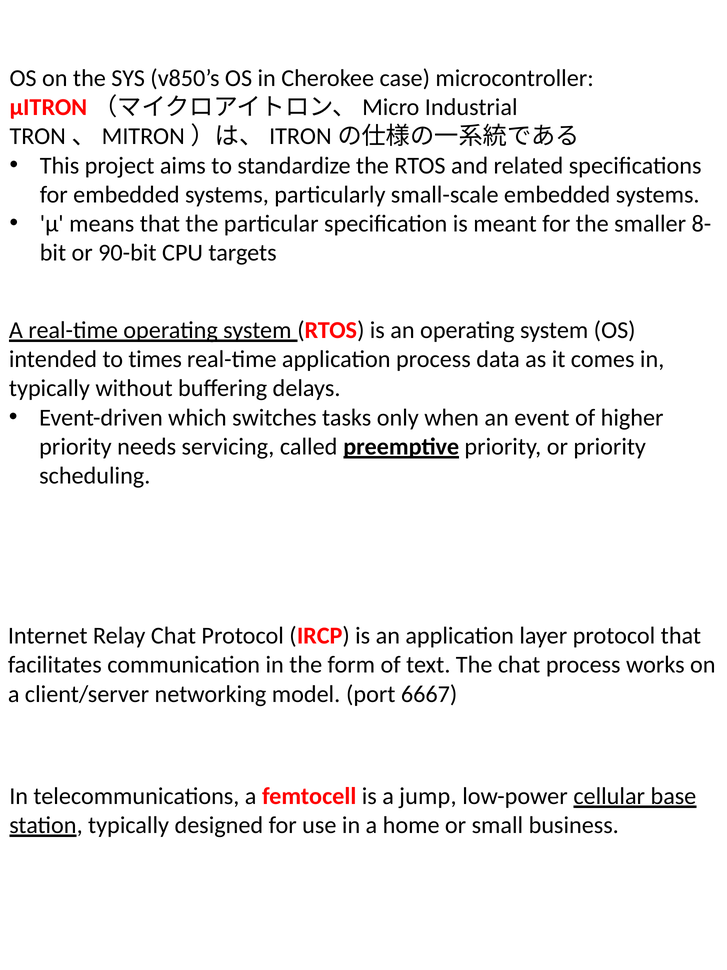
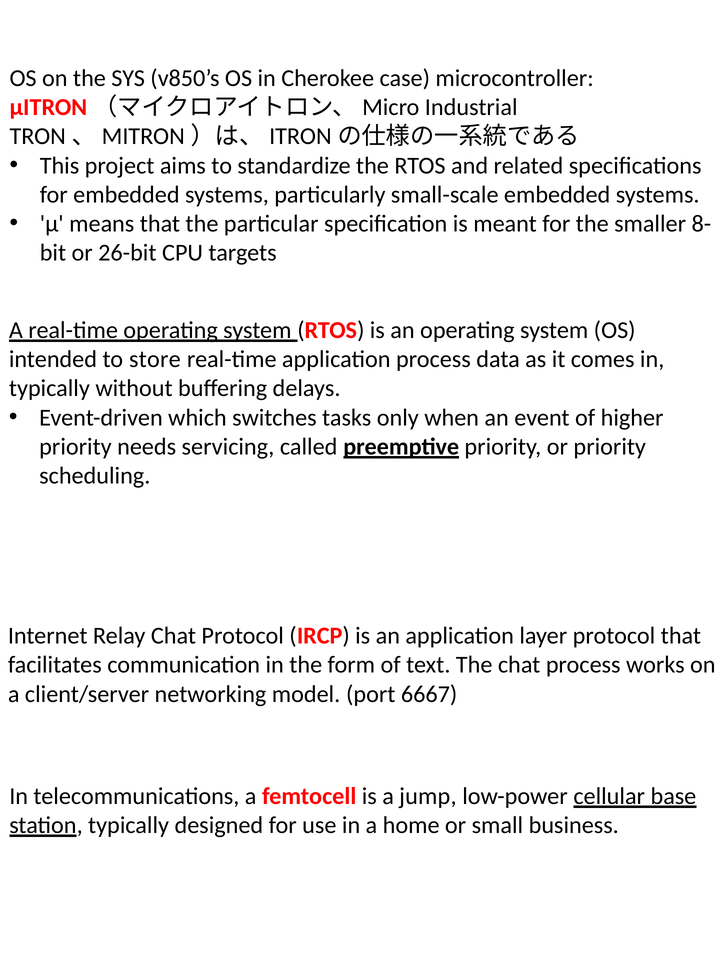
90-bit: 90-bit -> 26-bit (127, 253)
times: times -> store (155, 359)
